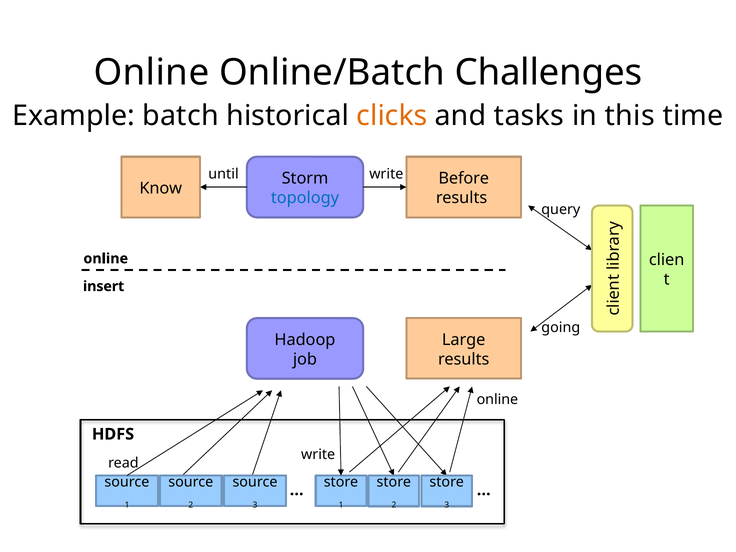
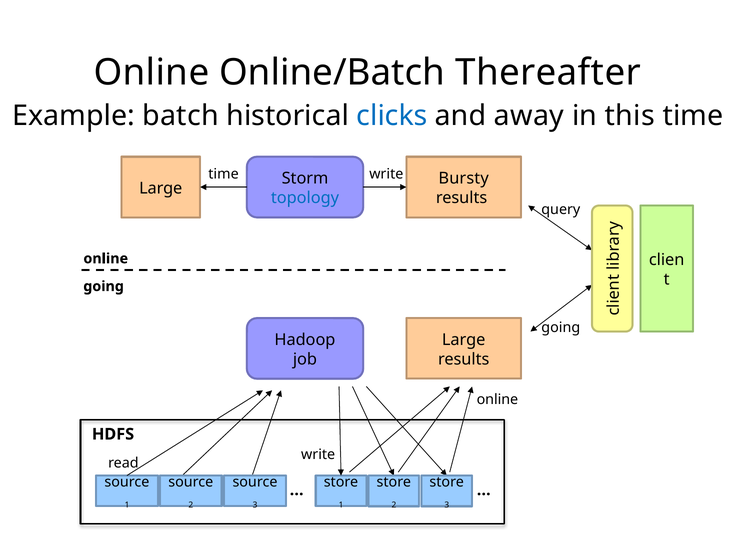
Challenges: Challenges -> Thereafter (548, 72)
clicks colour: orange -> blue (392, 116)
tasks: tasks -> away (529, 116)
until: until -> time (224, 174)
Before: Before -> Bursty (464, 178)
Know: Know -> Large (161, 188)
insert: insert -> going (104, 286)
